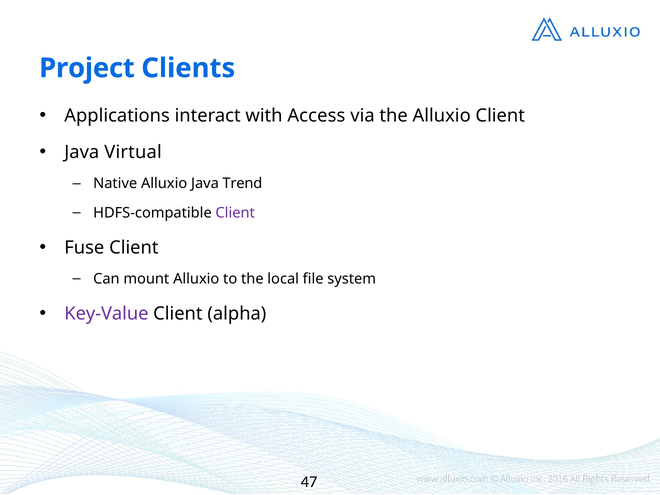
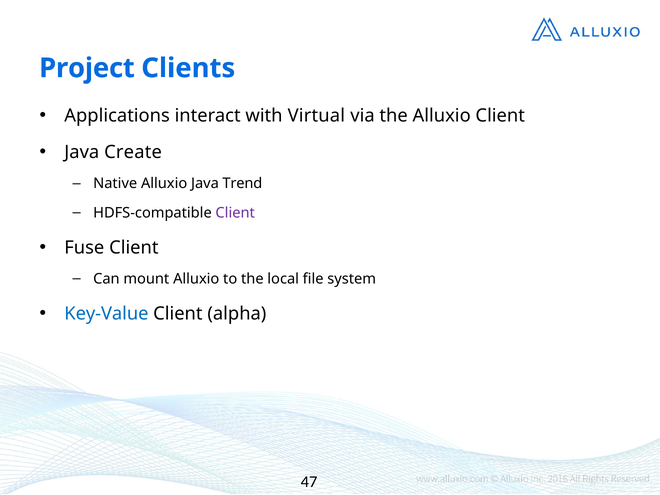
Access: Access -> Virtual (316, 116)
Virtual: Virtual -> Create (133, 152)
Key-Value colour: purple -> blue (106, 314)
